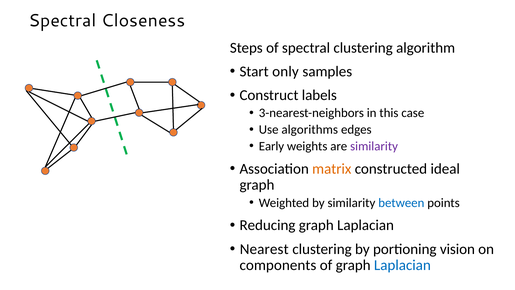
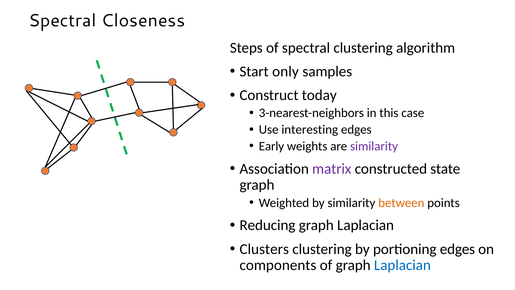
labels: labels -> today (319, 95)
algorithms: algorithms -> interesting (310, 130)
matrix colour: orange -> purple (332, 169)
ideal: ideal -> state (445, 169)
between colour: blue -> orange (401, 203)
Nearest: Nearest -> Clusters (264, 249)
portioning vision: vision -> edges (457, 249)
